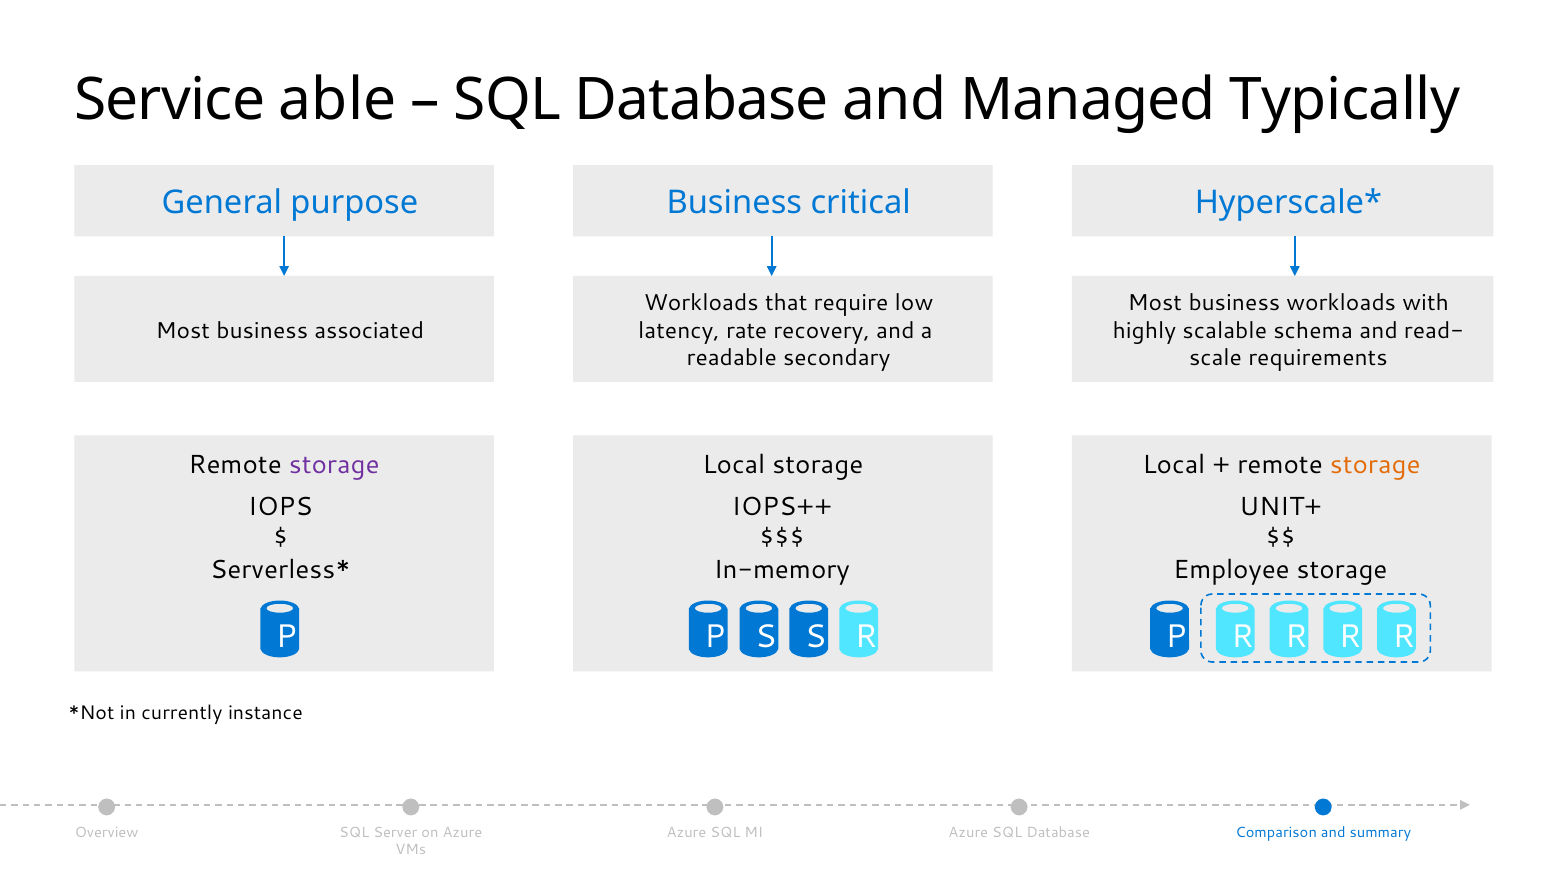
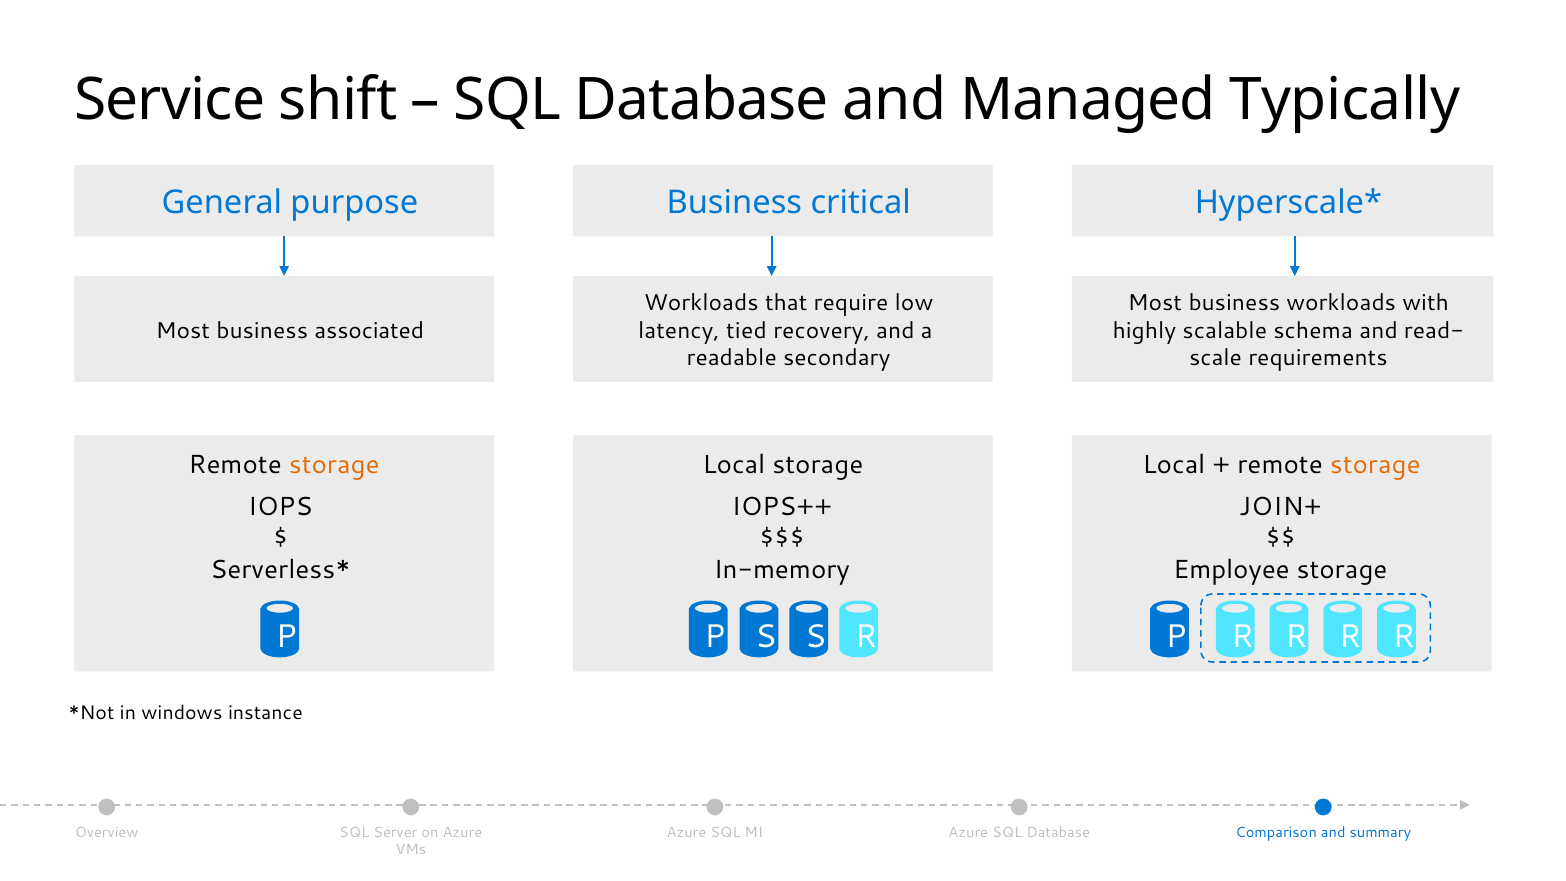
able: able -> shift (338, 100)
rate: rate -> tied (746, 330)
storage colour: purple -> orange (334, 464)
UNIT+: UNIT+ -> JOIN+ (1280, 507)
currently: currently -> windows (182, 713)
